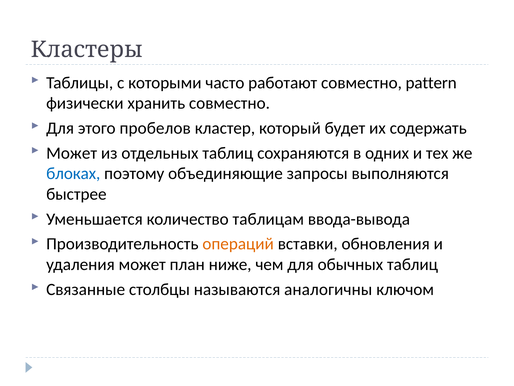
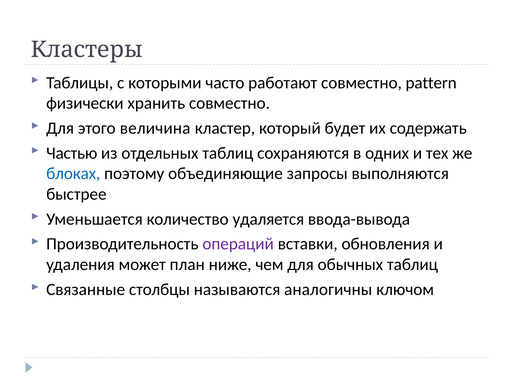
пробелов: пробелов -> величина (155, 128)
Может: Может -> Частью (72, 153)
таблицам: таблицам -> удаляется (268, 219)
операций colour: orange -> purple (238, 244)
